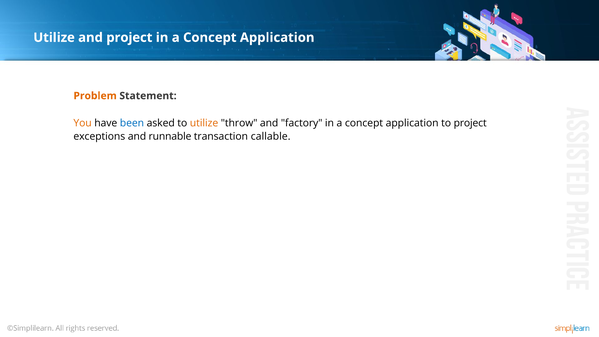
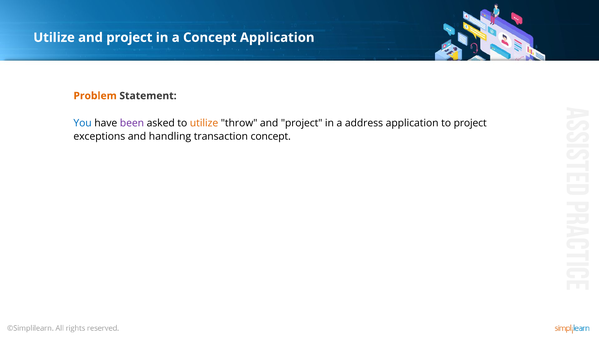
You colour: orange -> blue (83, 123)
been colour: blue -> purple (132, 123)
throw and factory: factory -> project (302, 123)
concept: concept -> address (364, 123)
runnable: runnable -> handling (170, 136)
transaction callable: callable -> concept (271, 136)
